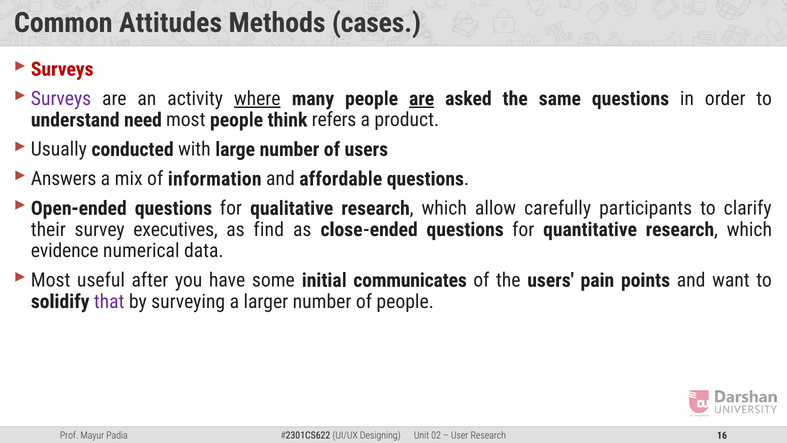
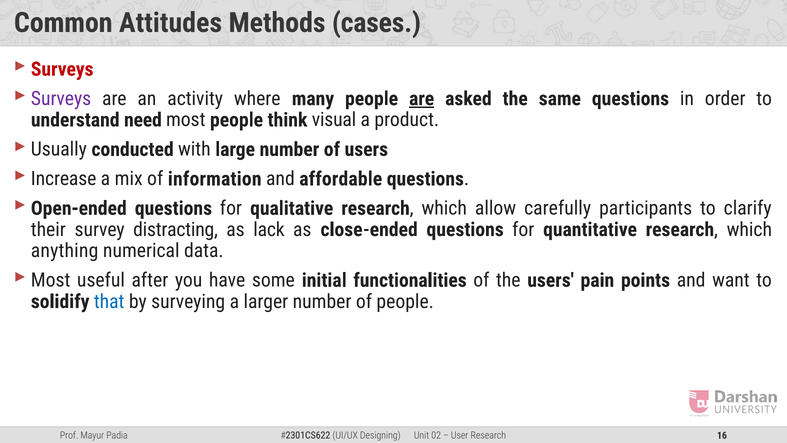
where underline: present -> none (257, 99)
refers: refers -> visual (334, 120)
Answers: Answers -> Increase (64, 179)
executives: executives -> distracting (176, 229)
find: find -> lack (269, 229)
evidence: evidence -> anything (65, 251)
communicates: communicates -> functionalities (410, 280)
that colour: purple -> blue (109, 301)
